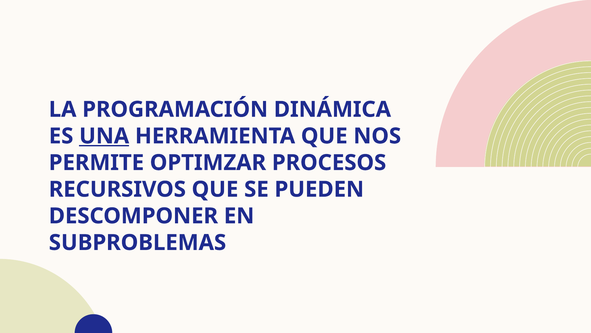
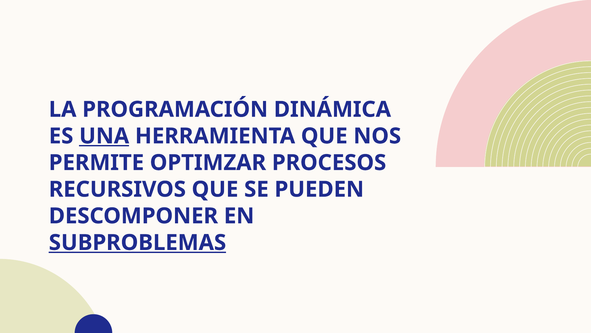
SUBPROBLEMAS underline: none -> present (137, 242)
